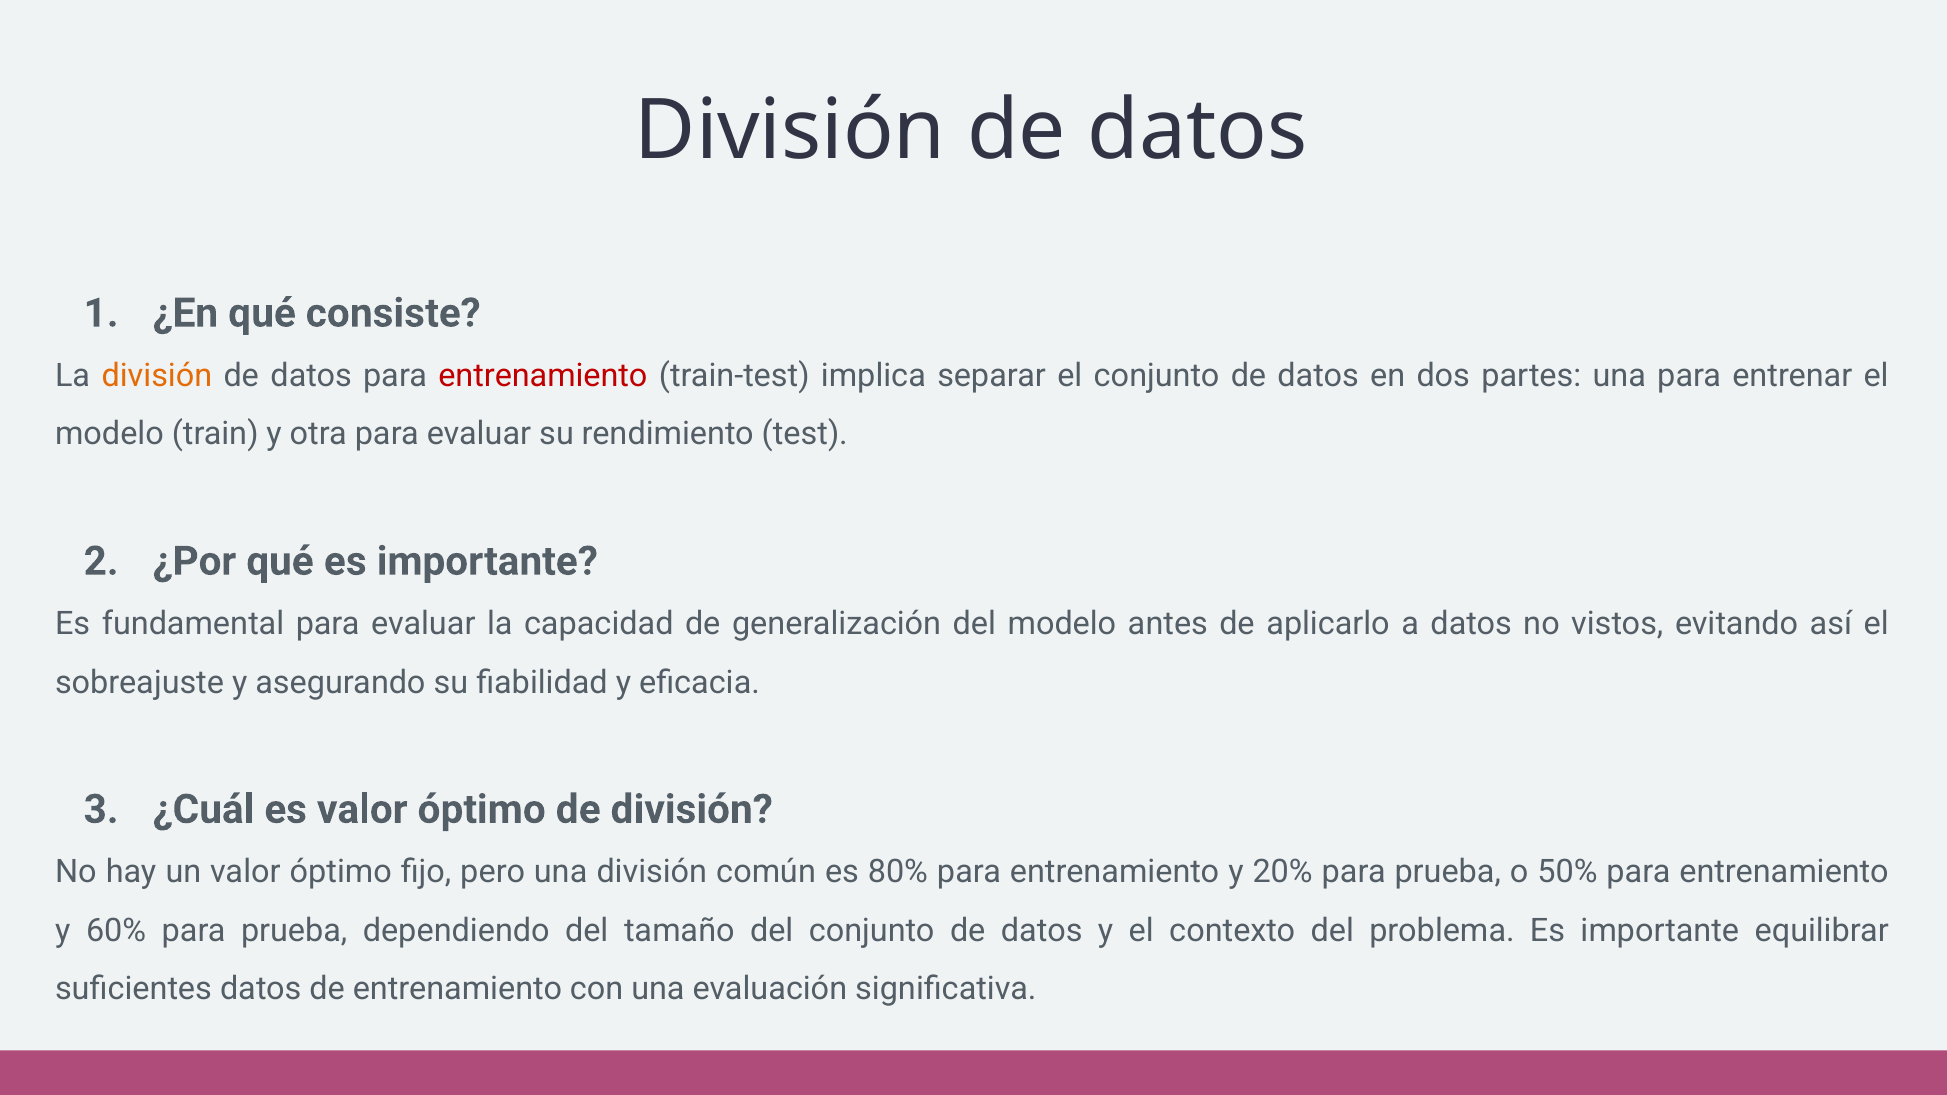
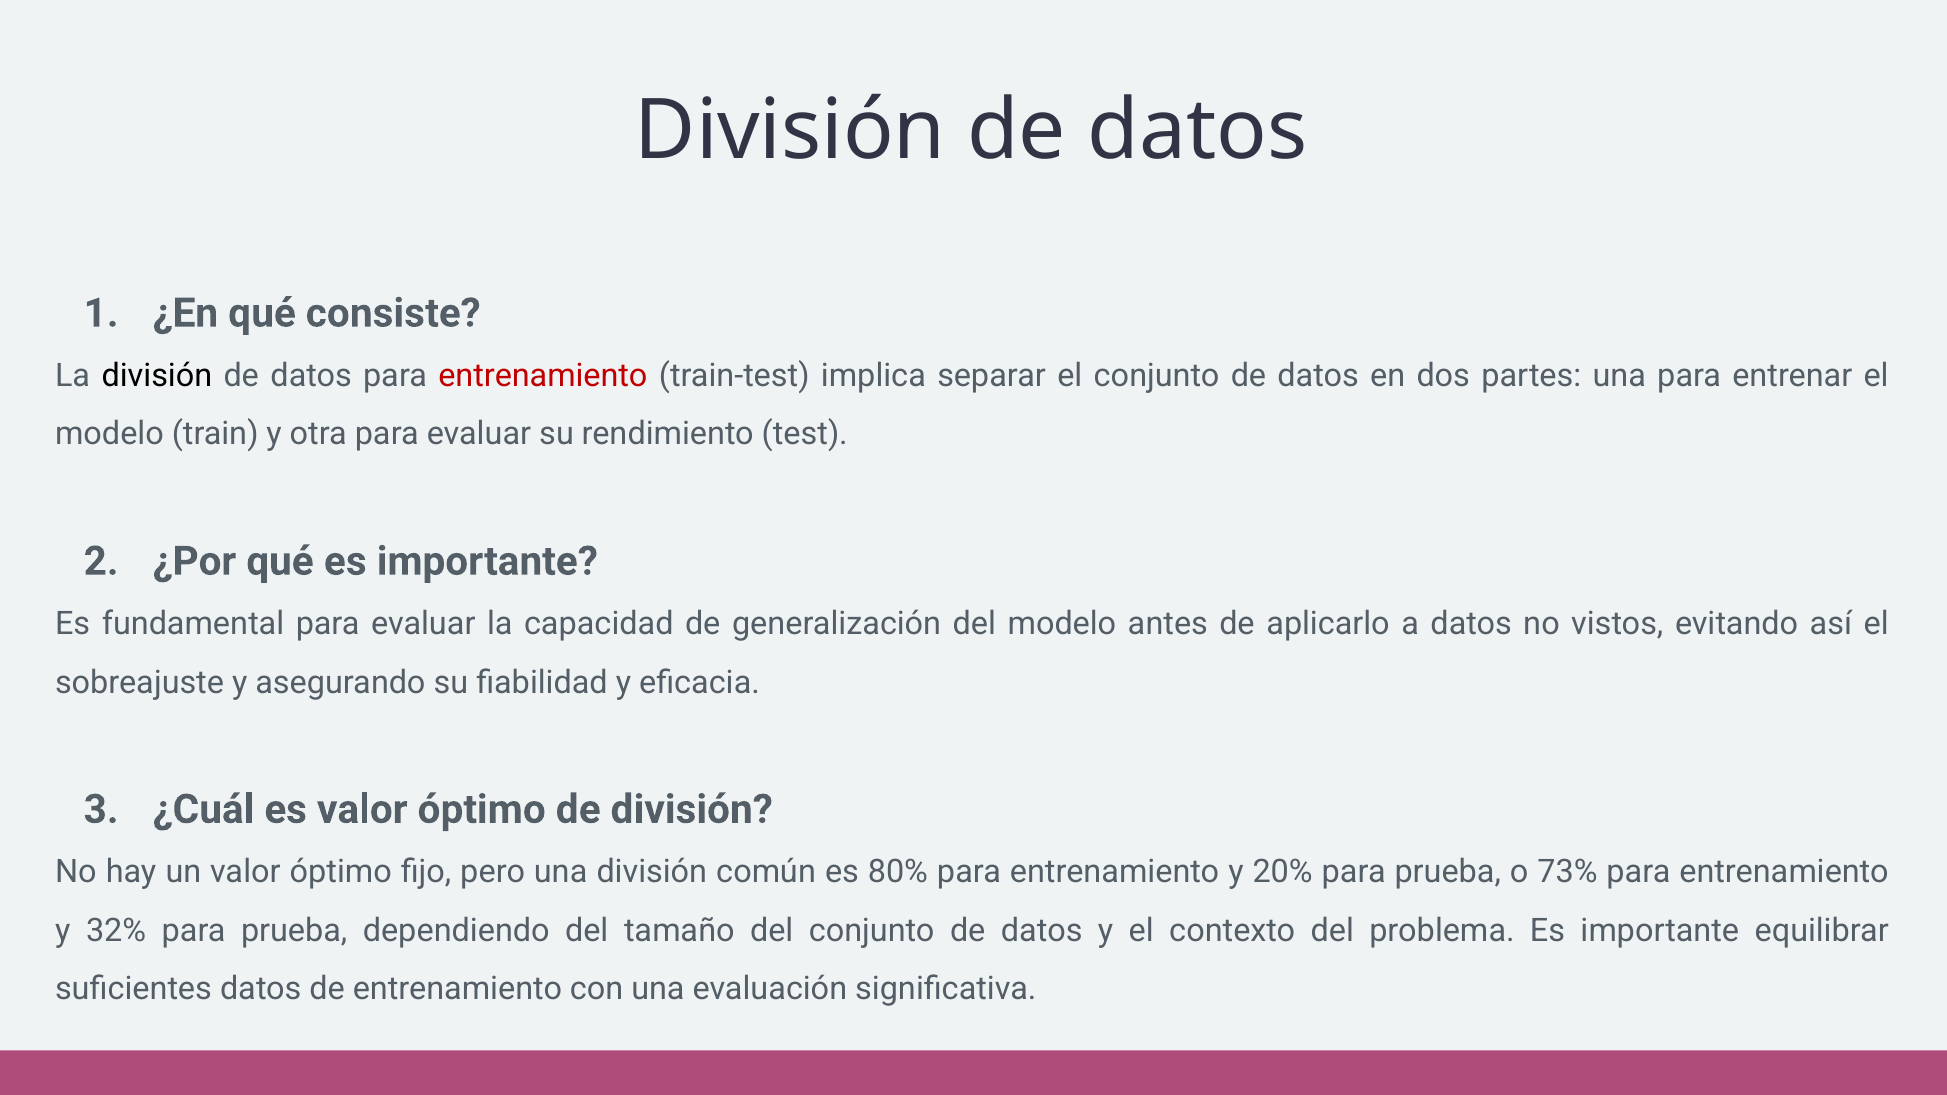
división colour: orange -> black (157, 376)
50%: 50% -> 73% (1568, 872)
60%: 60% -> 32% (116, 931)
